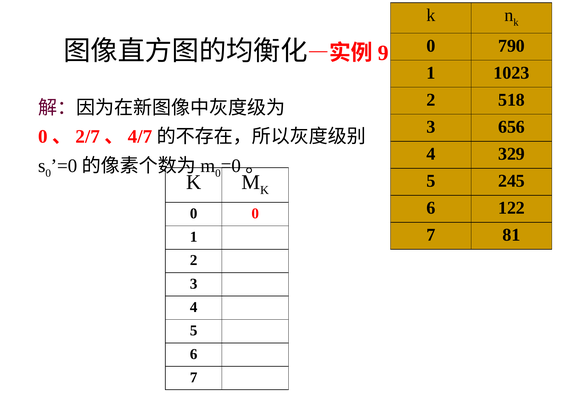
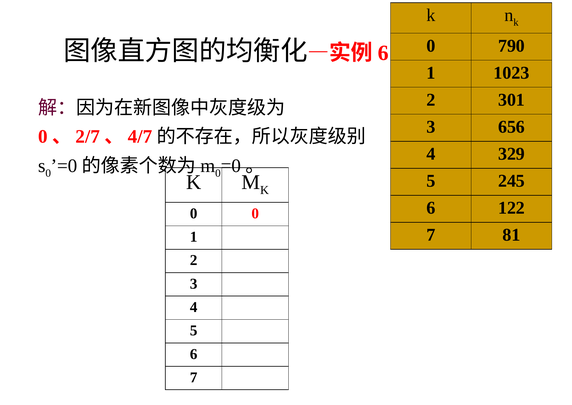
9: 9 -> 6 (383, 53)
518: 518 -> 301 (512, 100)
